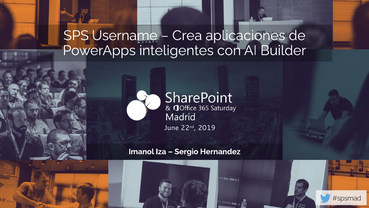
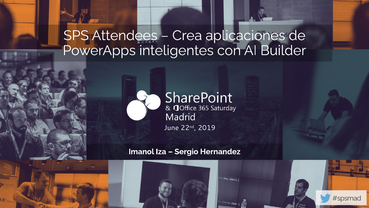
Username: Username -> Attendees (125, 35)
